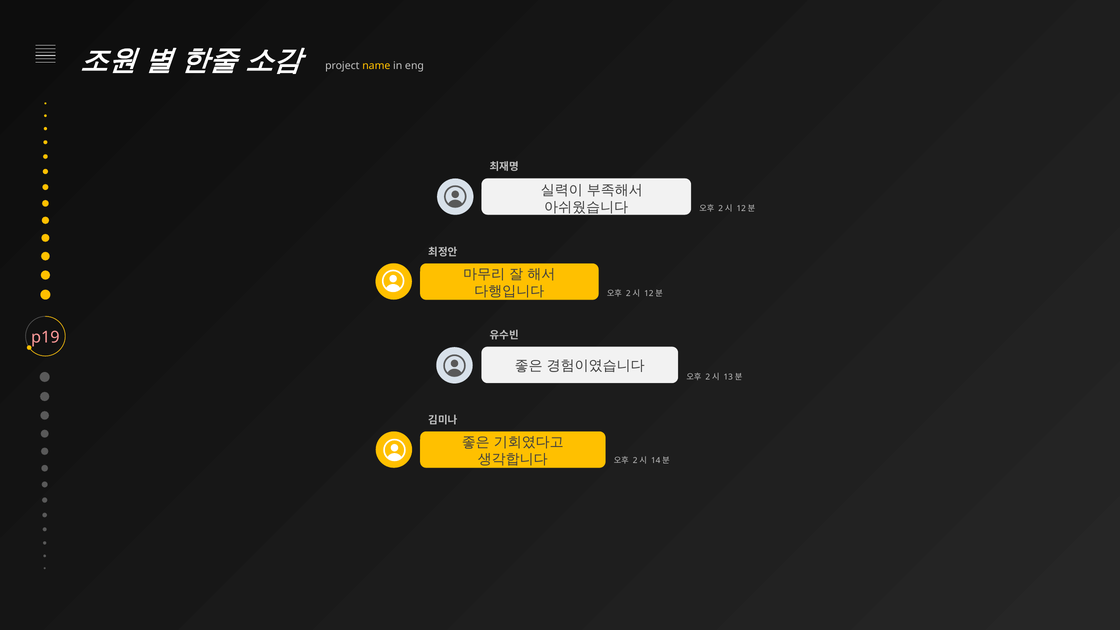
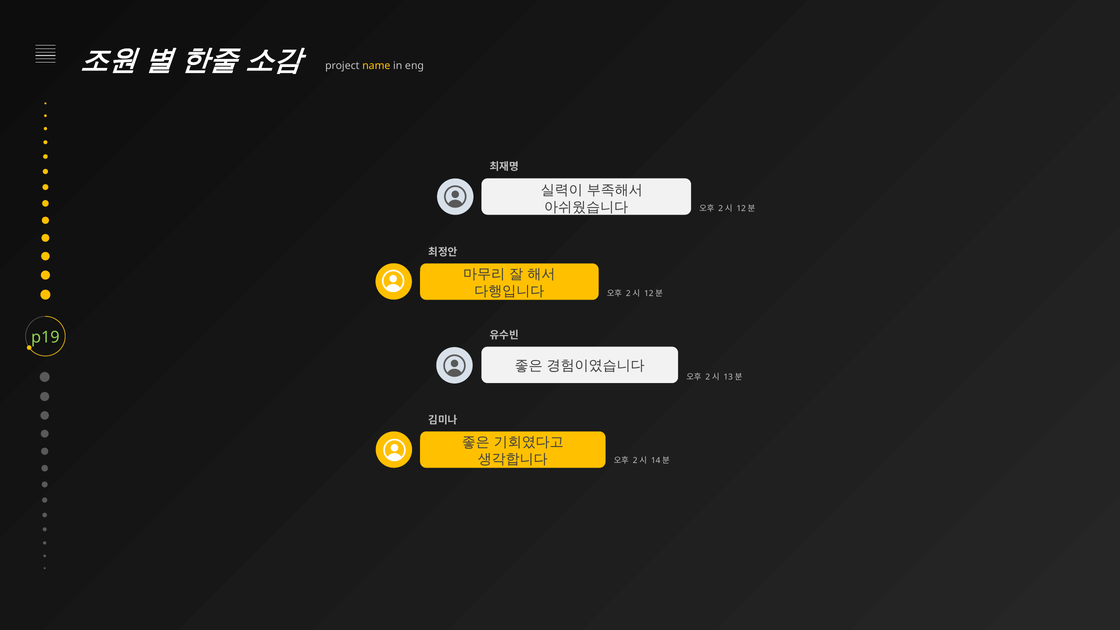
p19 colour: pink -> light green (45, 337)
